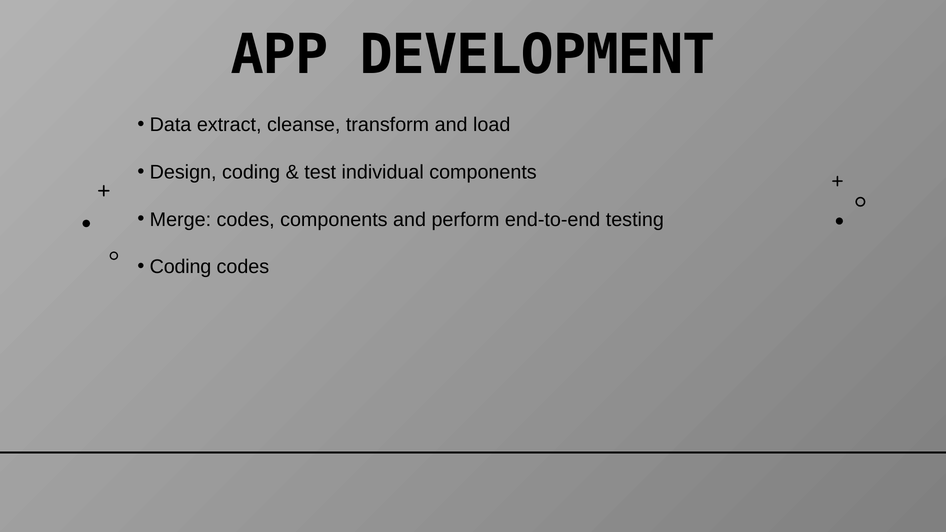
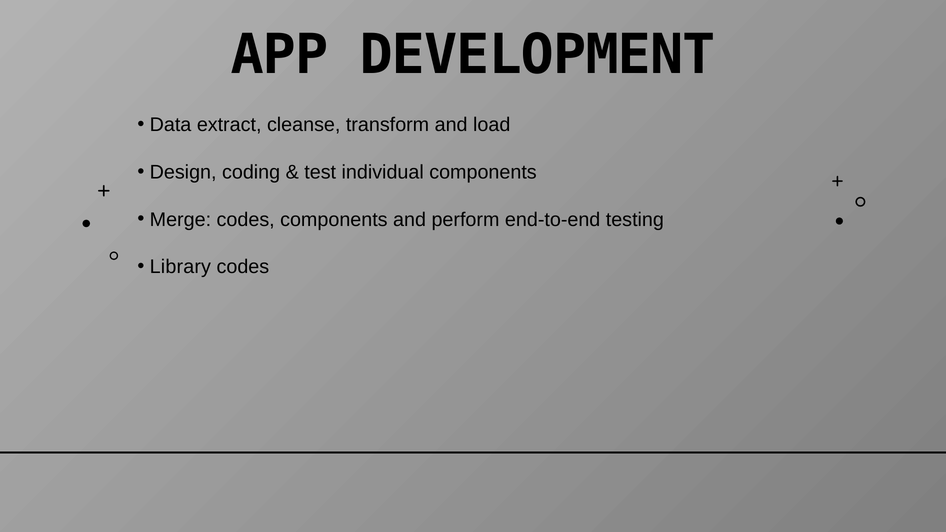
Coding: Coding -> Library (180, 267)
